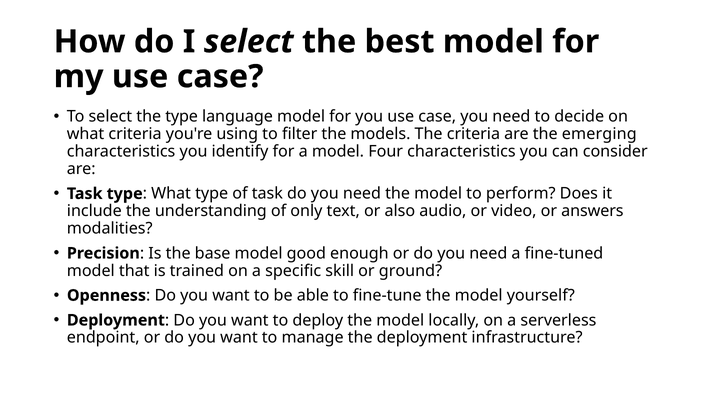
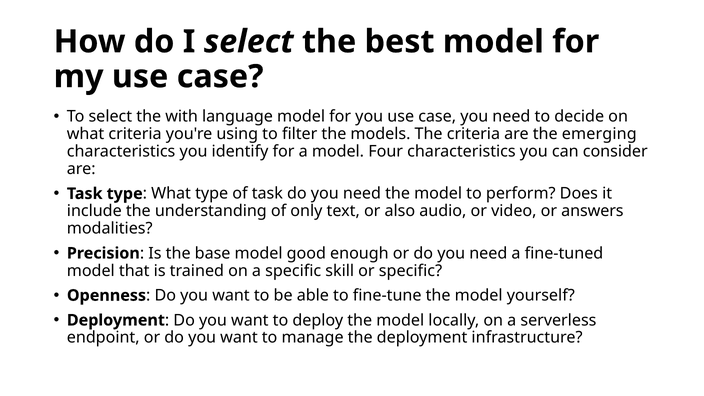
the type: type -> with (182, 117)
or ground: ground -> specific (410, 271)
